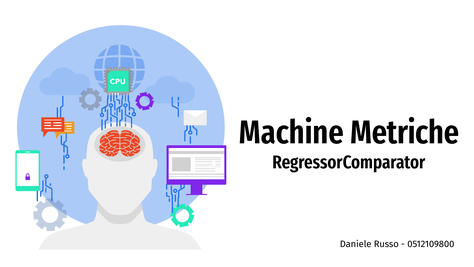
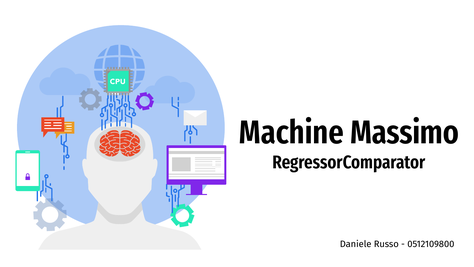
Metriche: Metriche -> Massimo (405, 132)
